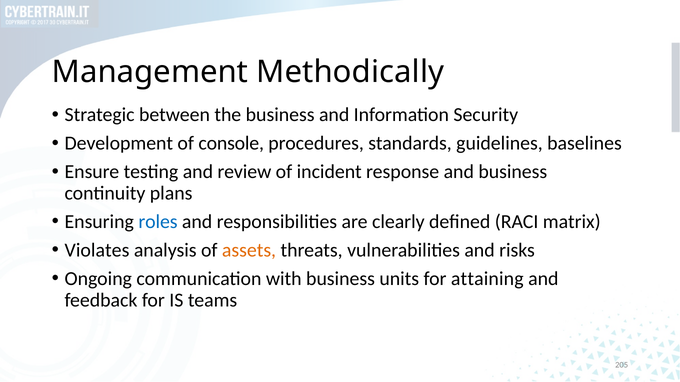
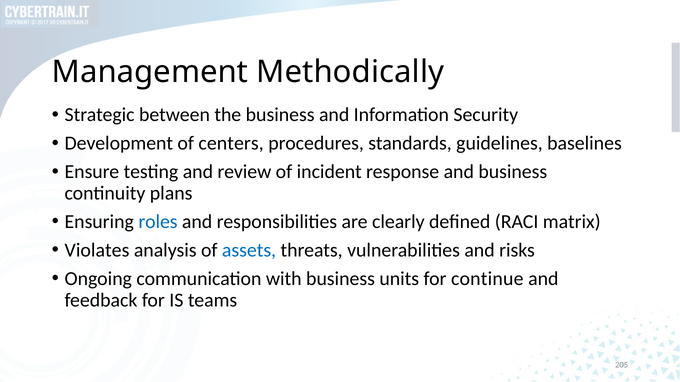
console: console -> centers (231, 143)
assets colour: orange -> blue (249, 250)
attaining: attaining -> continue (487, 279)
